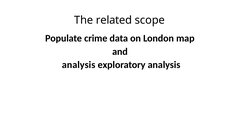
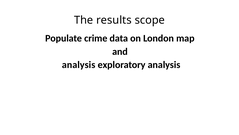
related: related -> results (114, 20)
